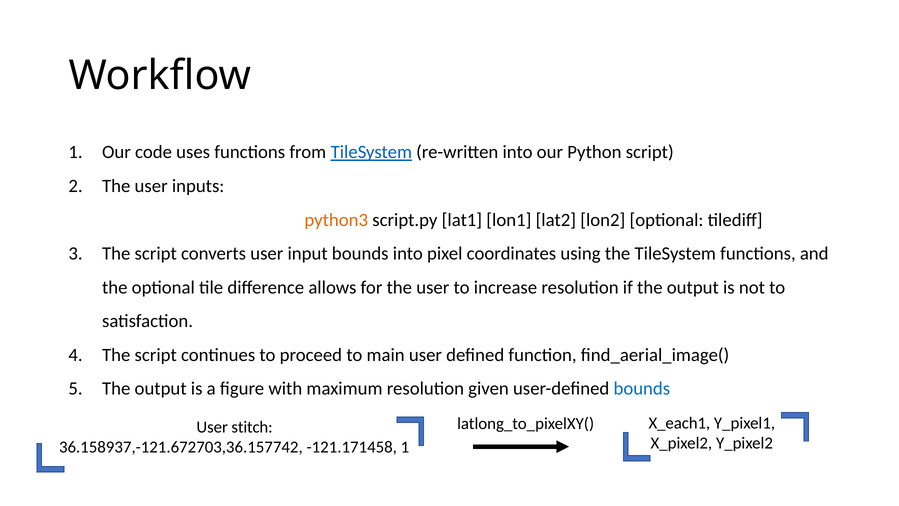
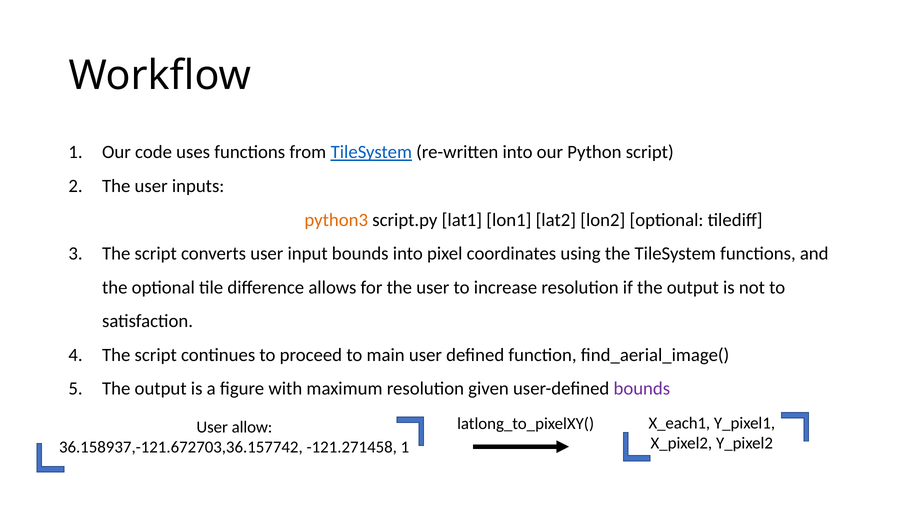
bounds colour: blue -> purple (642, 388)
stitch: stitch -> allow (252, 427)
-121.171458: -121.171458 -> -121.271458 (352, 447)
